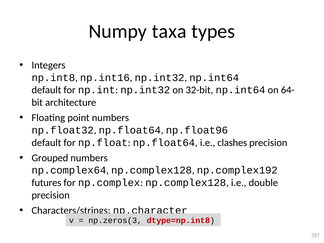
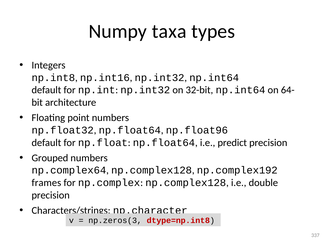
clashes: clashes -> predict (232, 143)
futures: futures -> frames (46, 183)
